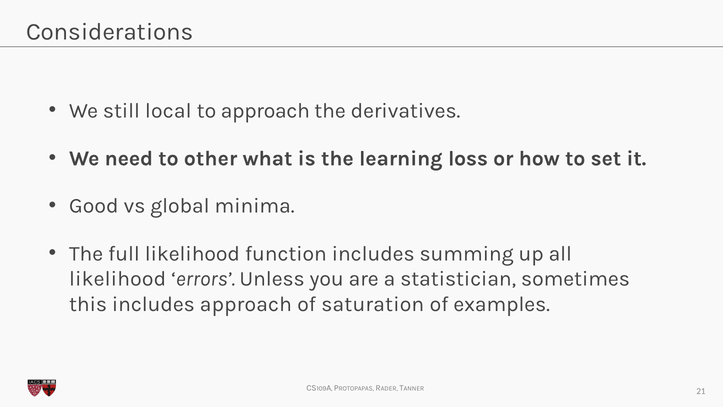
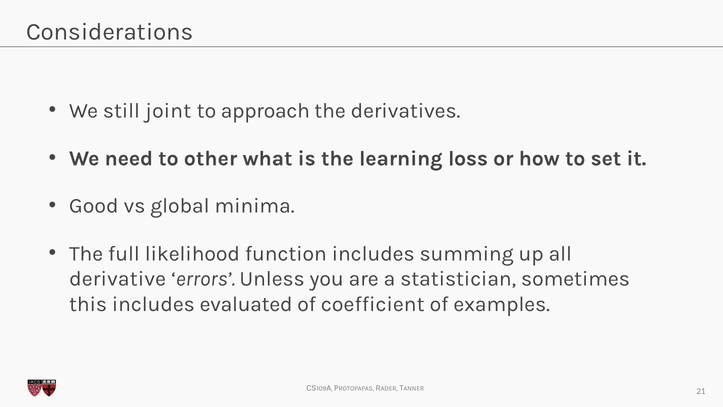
local: local -> joint (168, 111)
likelihood: likelihood -> derivative (118, 279)
includes approach: approach -> evaluated (246, 304)
saturation: saturation -> coefficient (373, 304)
